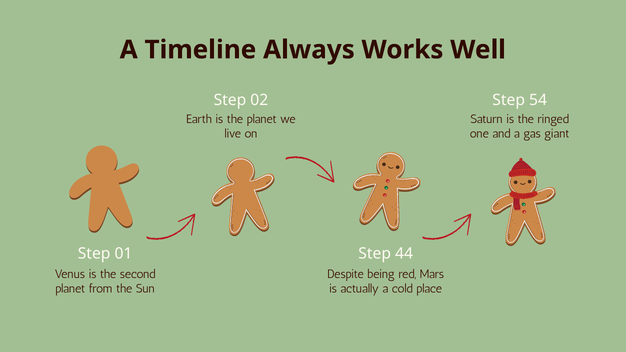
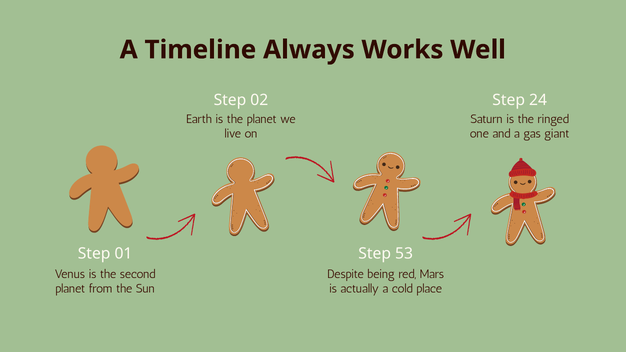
54: 54 -> 24 (538, 100)
44: 44 -> 53 (404, 254)
